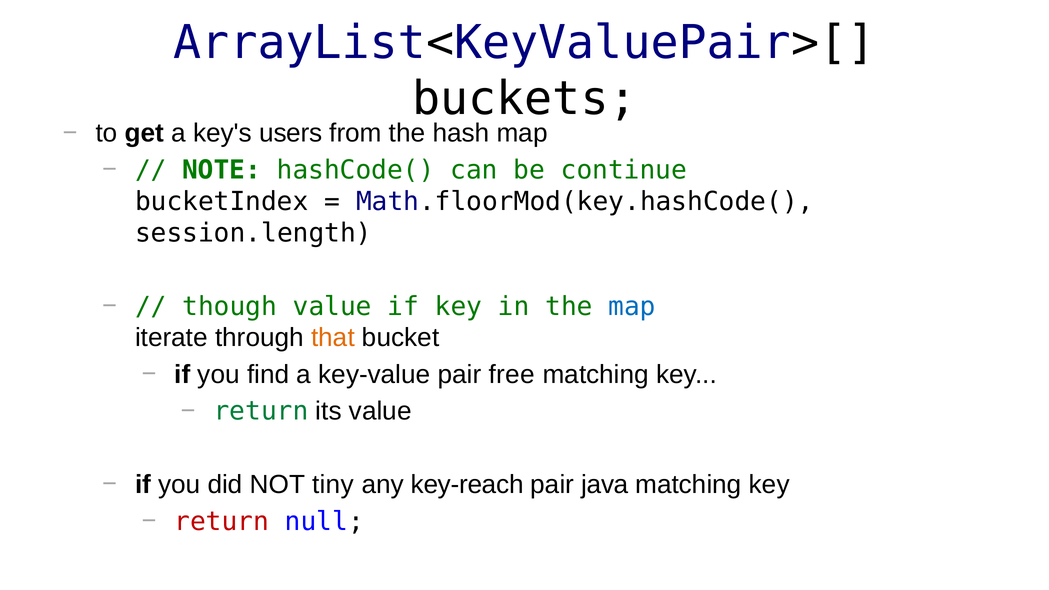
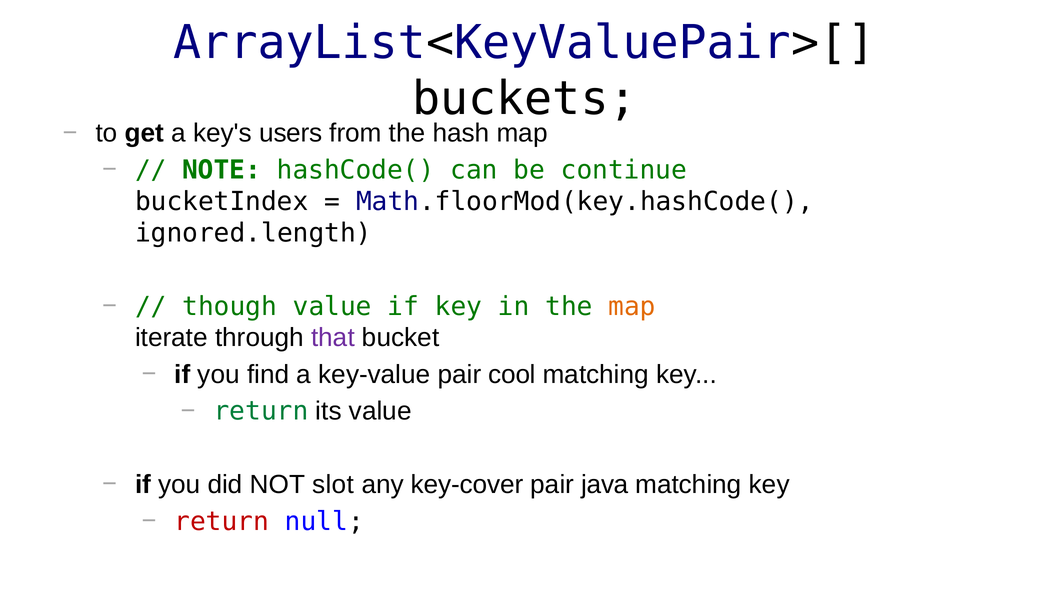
session.length: session.length -> ignored.length (253, 233)
map colour: blue -> orange (632, 306)
that colour: orange -> purple (333, 338)
free: free -> cool (512, 375)
tiny: tiny -> slot (333, 485)
key-reach: key-reach -> key-cover (467, 485)
